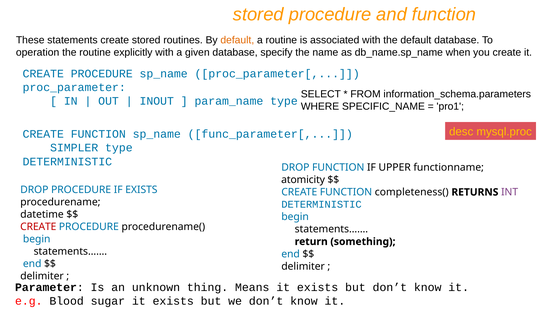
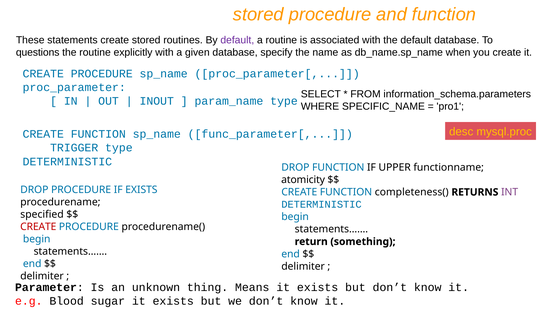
default colour: orange -> purple (237, 40)
operation: operation -> questions (38, 52)
SIMPLER: SIMPLER -> TRIGGER (74, 148)
datetime: datetime -> specified (42, 214)
